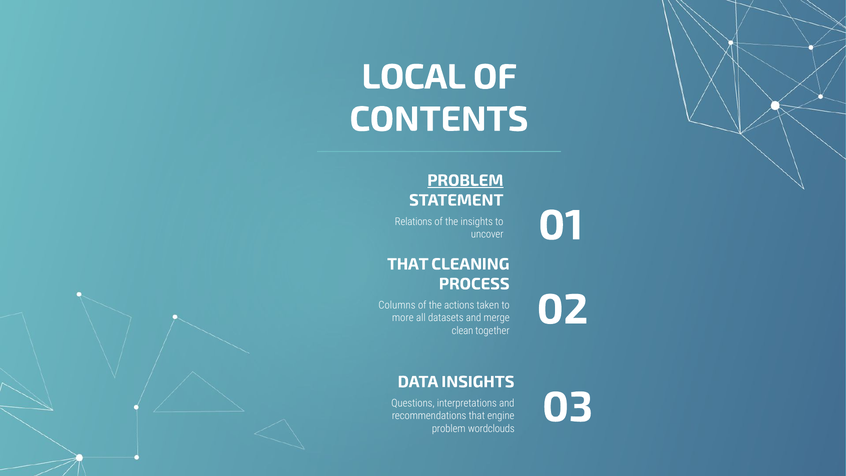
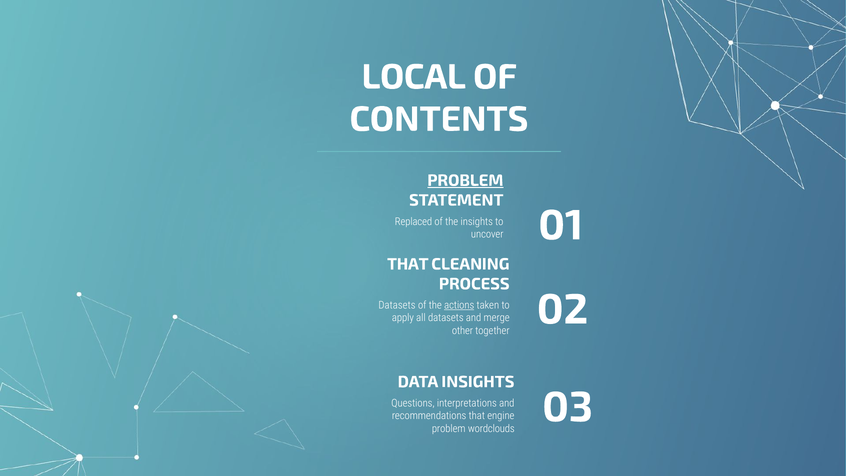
Relations: Relations -> Replaced (414, 222)
Columns: Columns -> Datasets (397, 305)
actions underline: none -> present (459, 305)
more: more -> apply (403, 318)
clean: clean -> other (462, 331)
